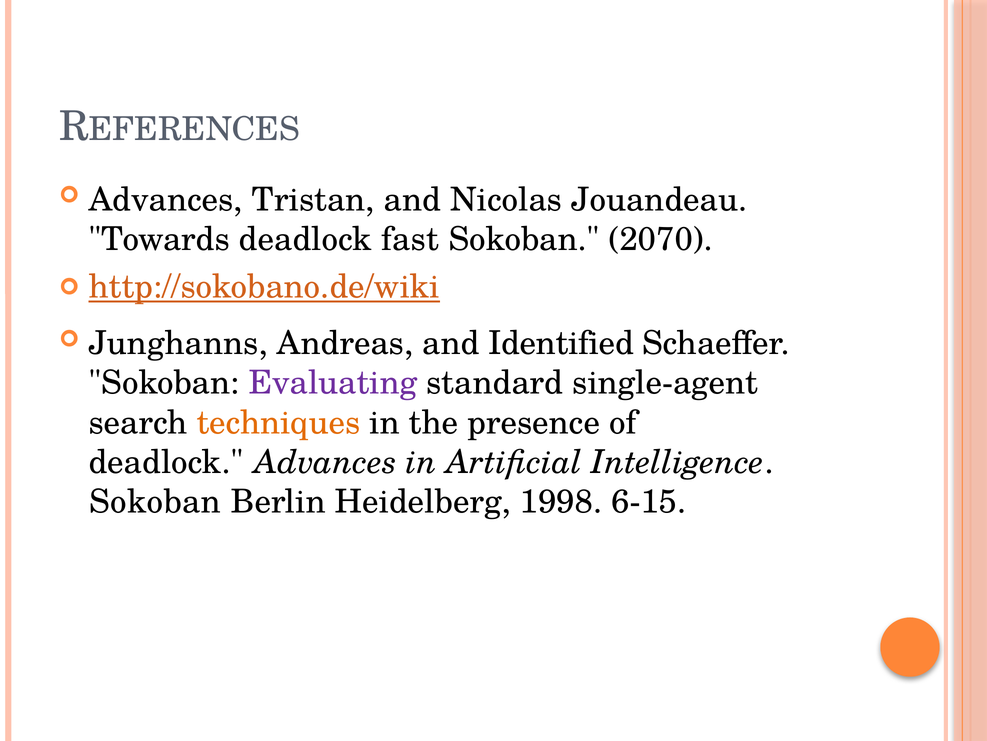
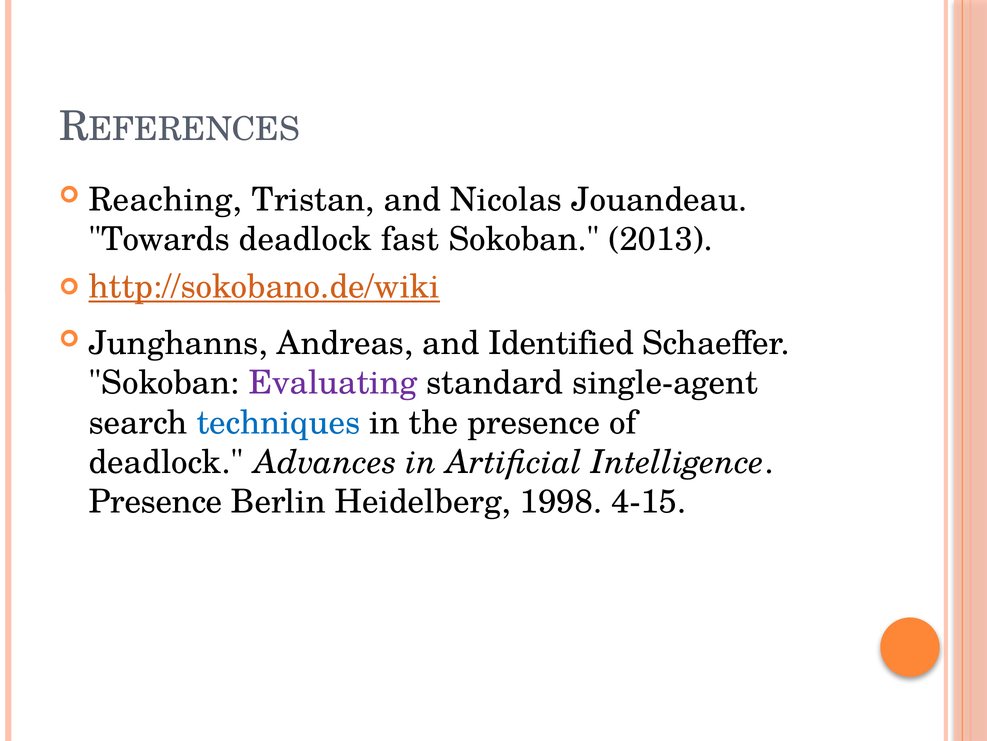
Advances: Advances -> Reaching (165, 200)
2070: 2070 -> 2013 (661, 239)
techniques colour: orange -> blue (278, 422)
Sokoban: Sokoban -> Presence (155, 501)
6-15: 6-15 -> 4-15 (649, 501)
